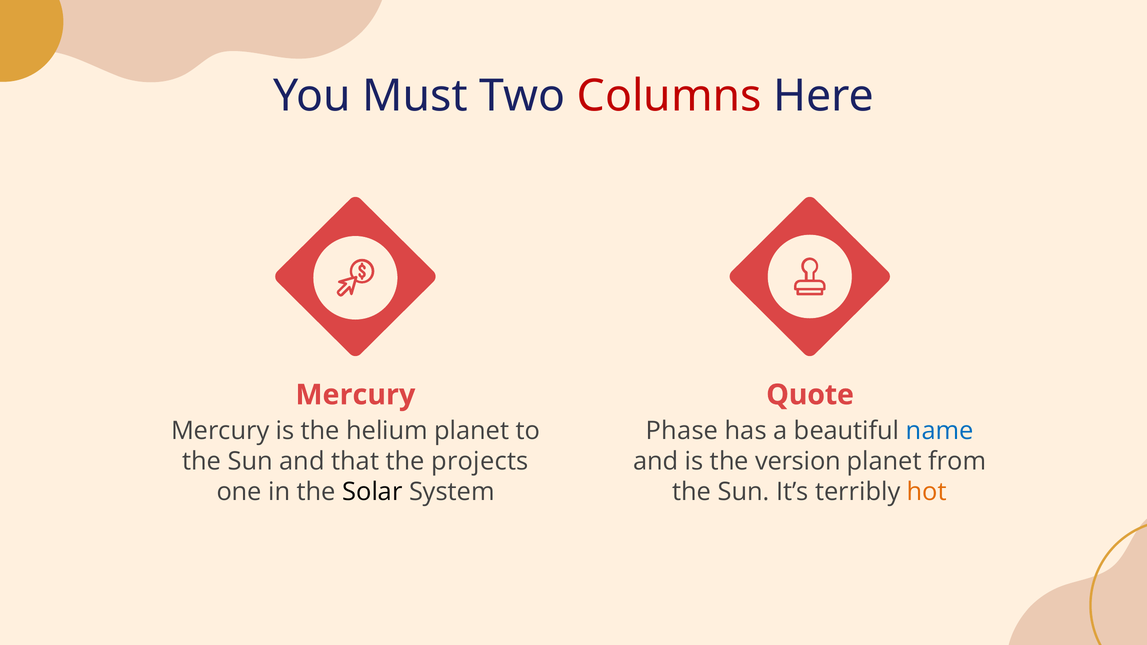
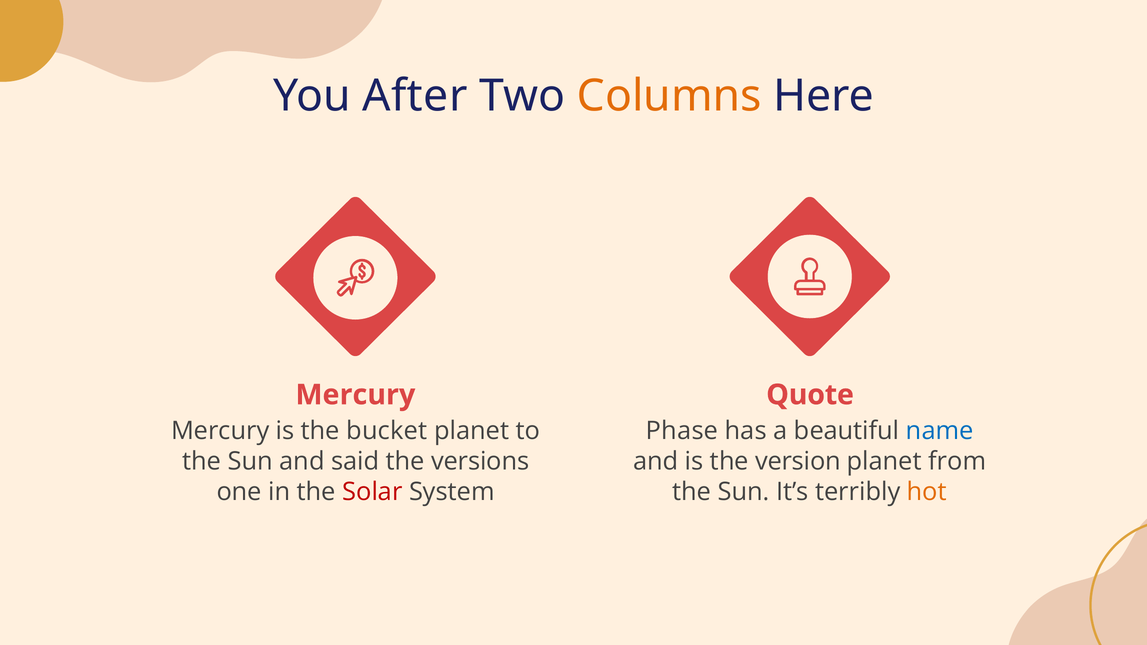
Must: Must -> After (415, 96)
Columns colour: red -> orange (669, 96)
helium: helium -> bucket (387, 431)
that: that -> said (355, 462)
projects: projects -> versions (480, 462)
Solar colour: black -> red (372, 492)
